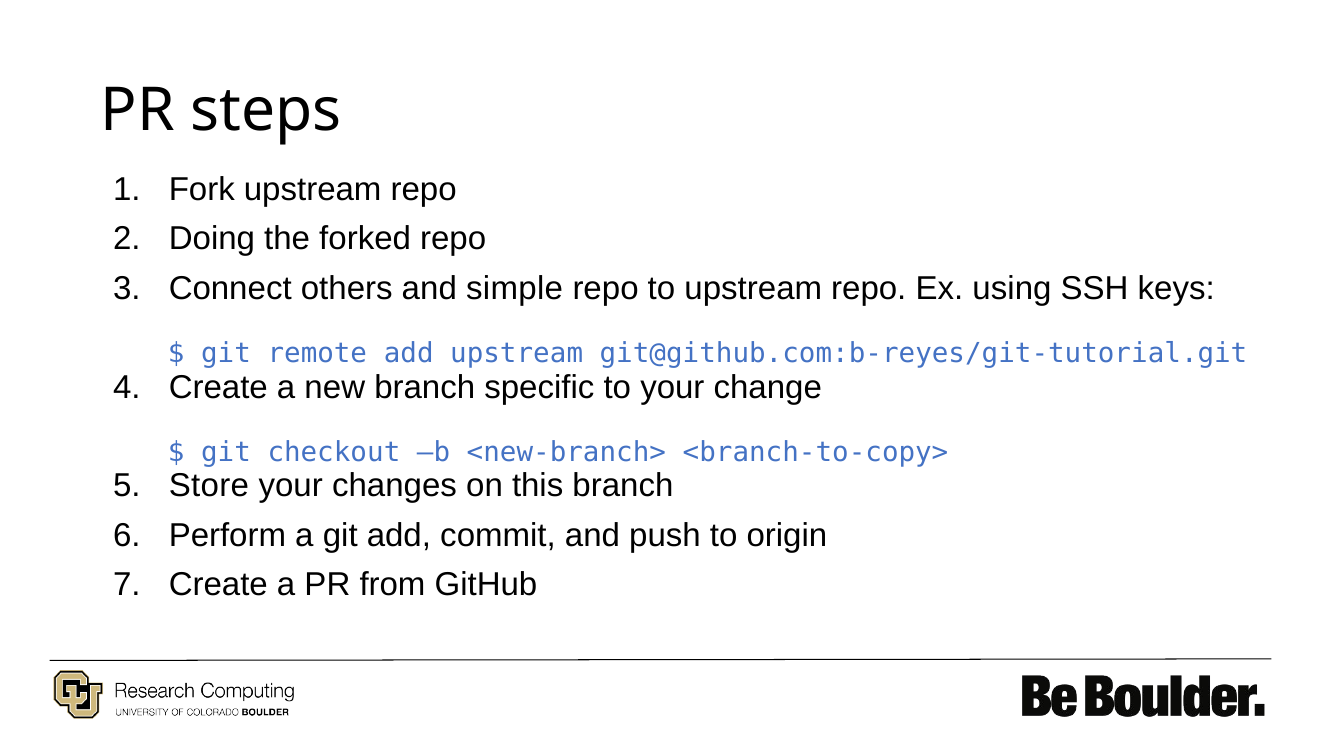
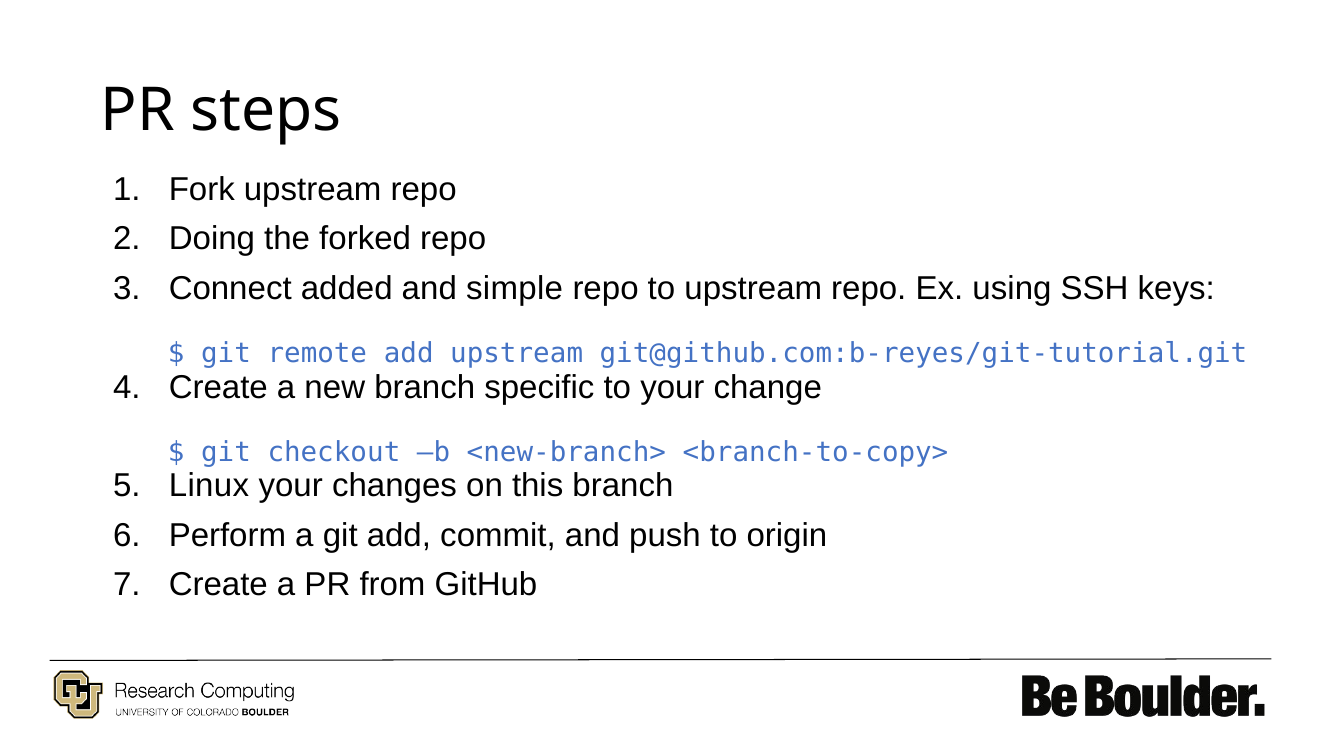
others: others -> added (347, 288)
Store: Store -> Linux (209, 486)
